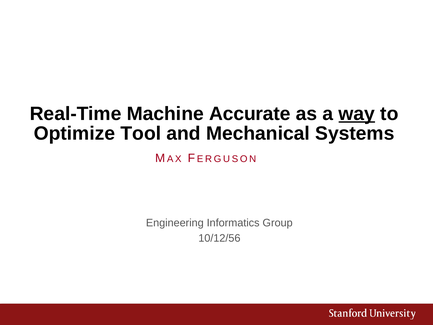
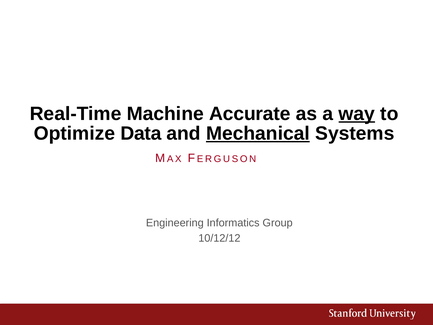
Tool: Tool -> Data (141, 133)
Mechanical underline: none -> present (258, 133)
10/12/56: 10/12/56 -> 10/12/12 (219, 238)
